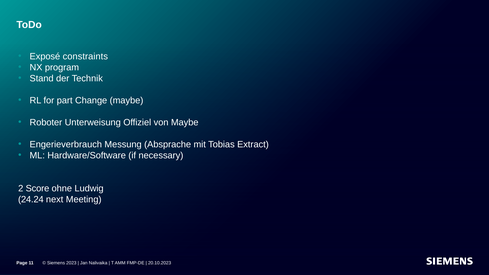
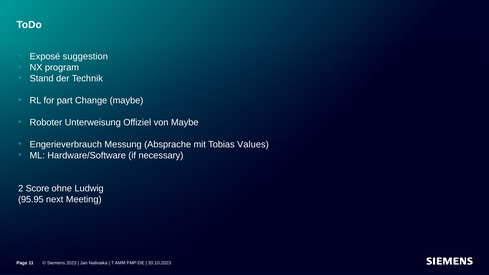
constraints: constraints -> suggestion (85, 56)
Extract: Extract -> Values (253, 144)
24.24: 24.24 -> 95.95 (31, 199)
